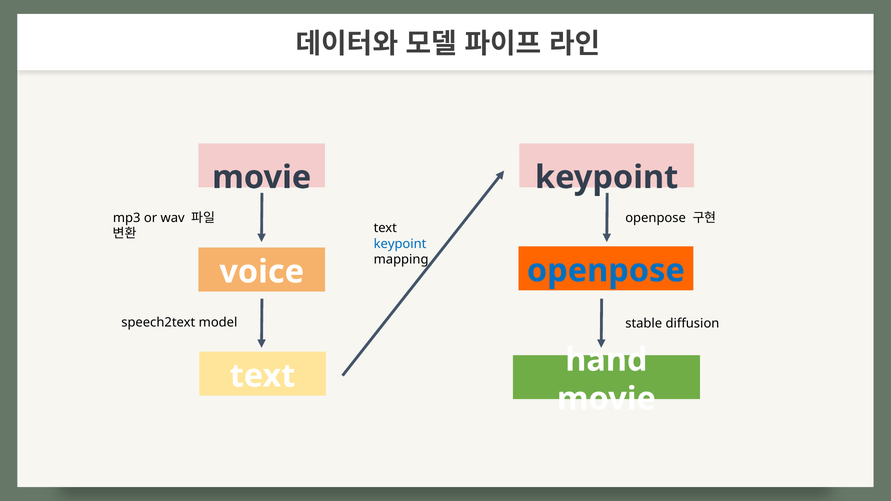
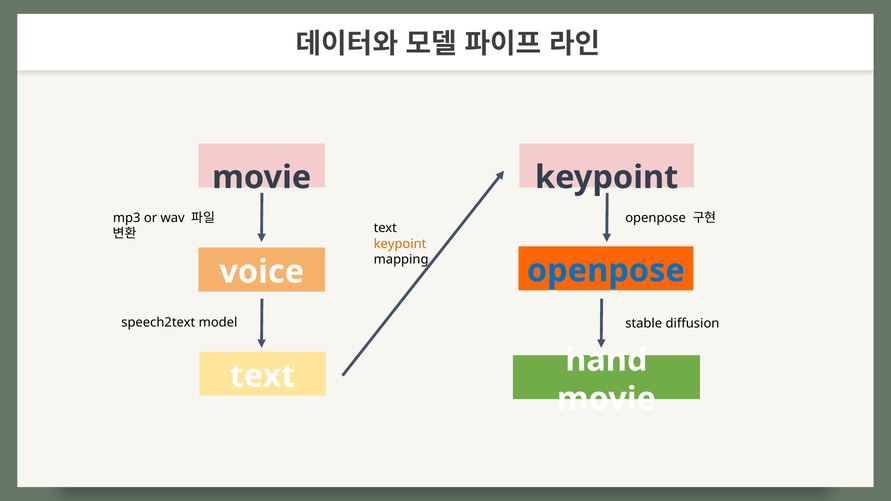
keypoint colour: blue -> orange (400, 244)
